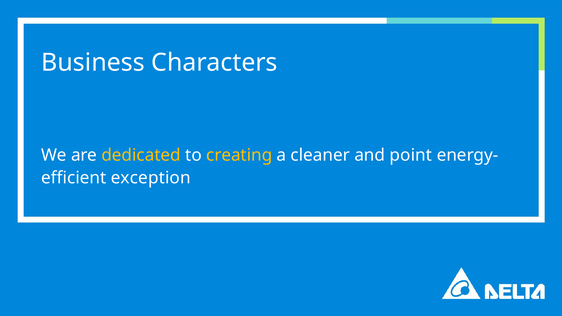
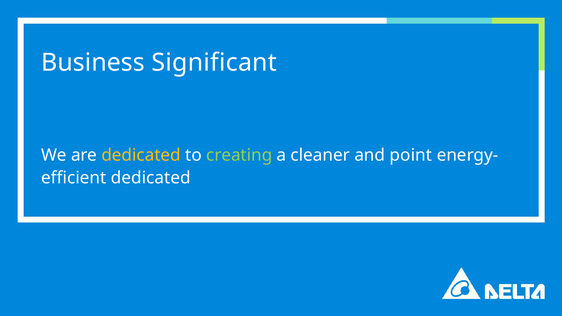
Characters: Characters -> Significant (214, 63)
creating colour: yellow -> light green (239, 155)
exception: exception -> dedicated (151, 178)
